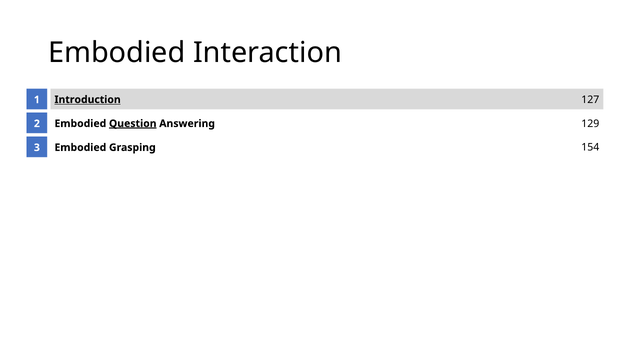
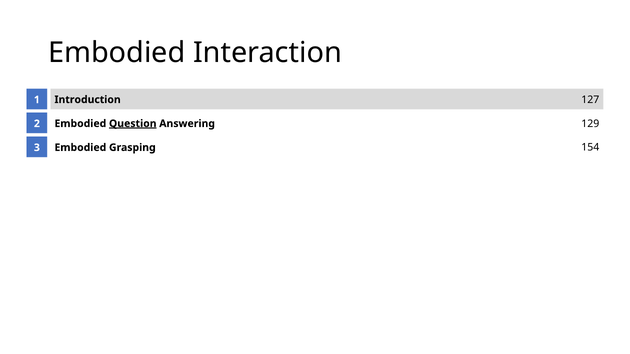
Introduction underline: present -> none (88, 100)
